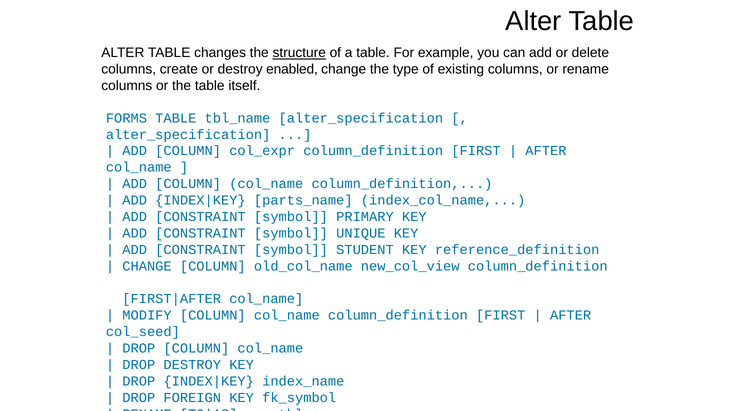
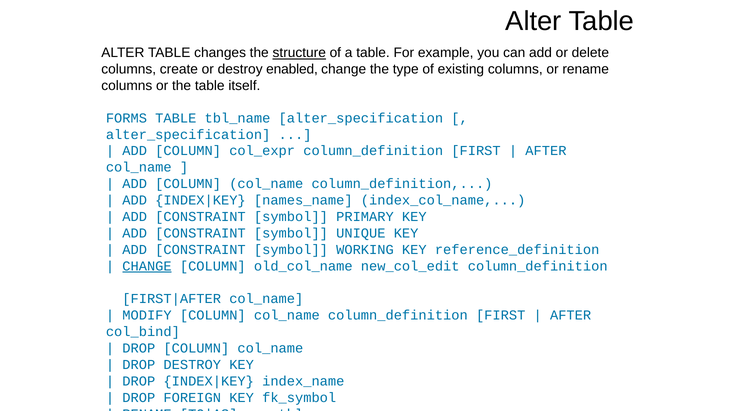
parts_name: parts_name -> names_name (303, 200)
STUDENT: STUDENT -> WORKING (365, 250)
CHANGE underline: none -> present (147, 266)
new_col_view: new_col_view -> new_col_edit (410, 266)
col_seed: col_seed -> col_bind (143, 332)
